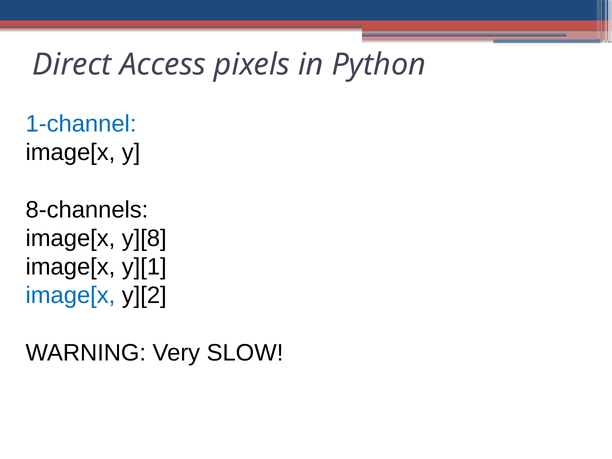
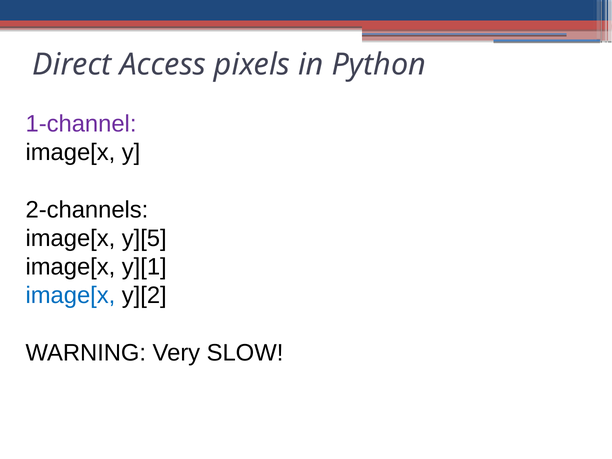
1-channel colour: blue -> purple (81, 124)
8-channels: 8-channels -> 2-channels (87, 210)
y][8: y][8 -> y][5 (144, 238)
